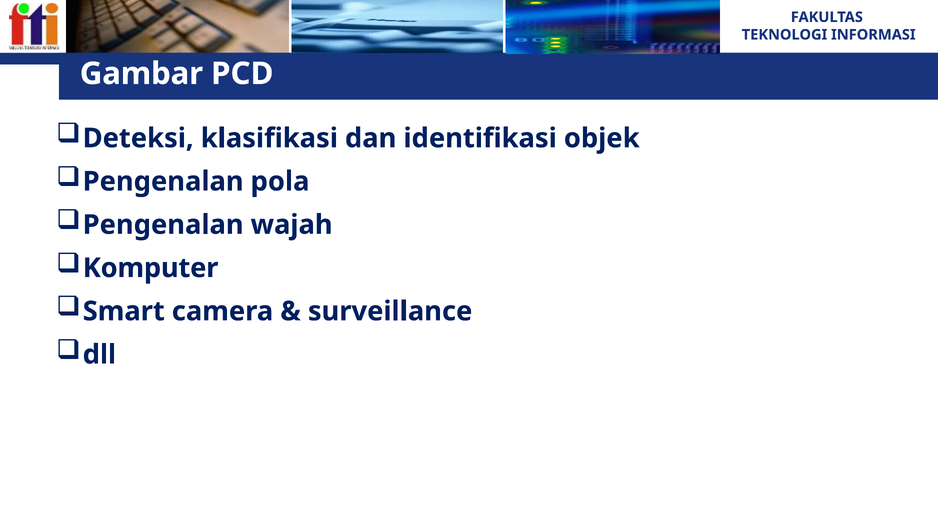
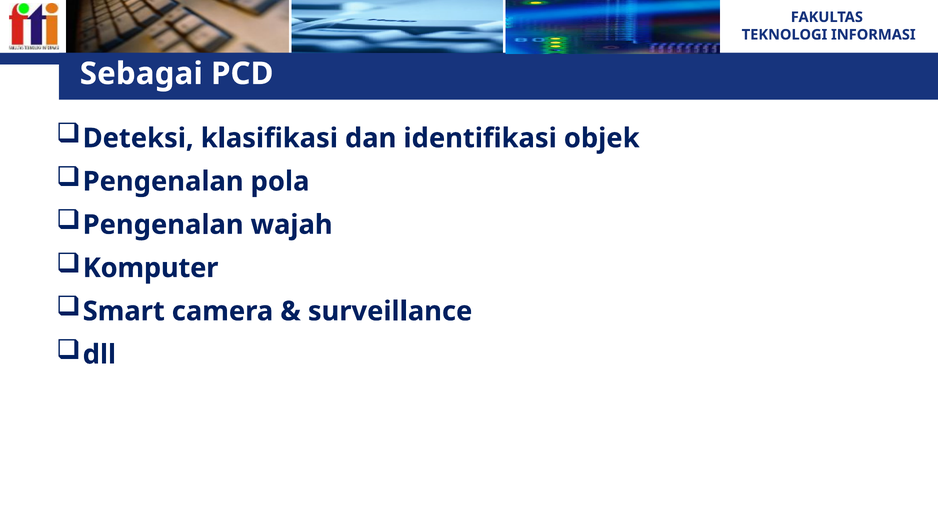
Gambar: Gambar -> Sebagai (141, 74)
